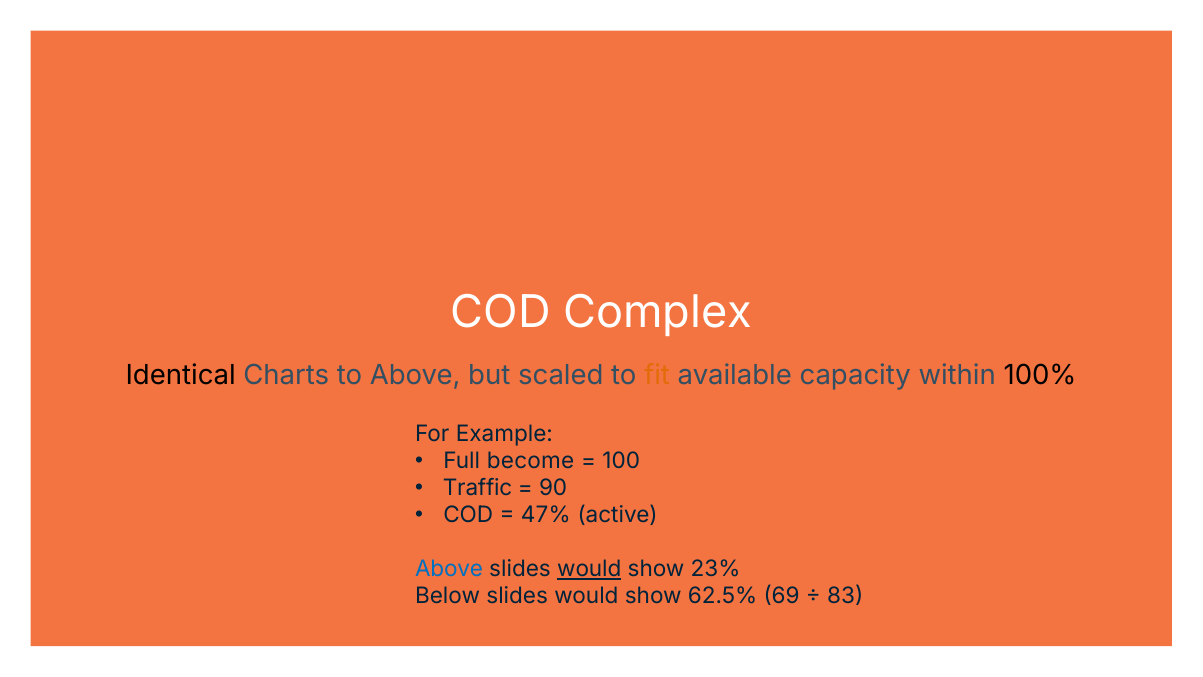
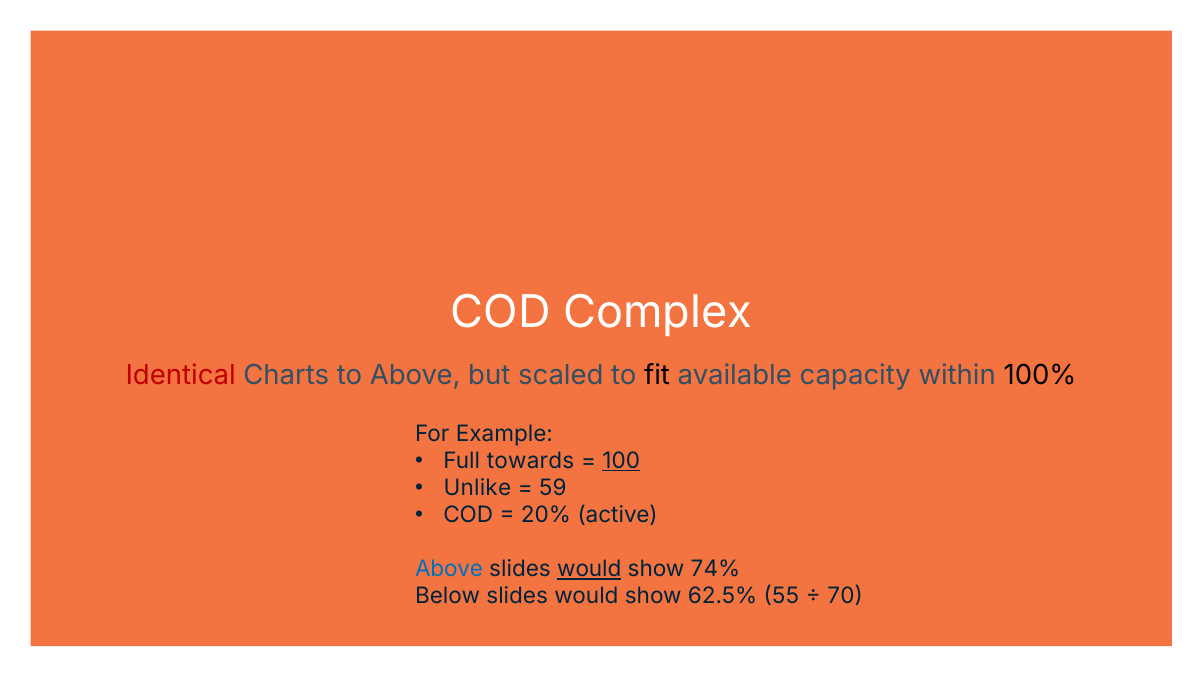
Identical colour: black -> red (181, 376)
fit colour: orange -> black (657, 376)
become: become -> towards (531, 461)
100 underline: none -> present (621, 461)
Traffic: Traffic -> Unlike (477, 488)
90: 90 -> 59 (553, 488)
47%: 47% -> 20% (546, 515)
23%: 23% -> 74% (716, 569)
69: 69 -> 55 (781, 596)
83: 83 -> 70 (845, 596)
